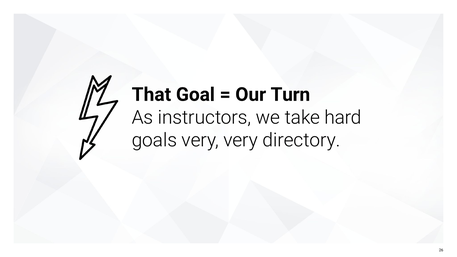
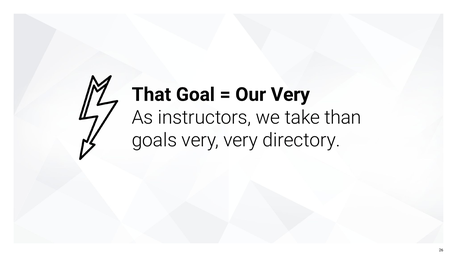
Our Turn: Turn -> Very (290, 95)
hard: hard -> than (343, 117)
